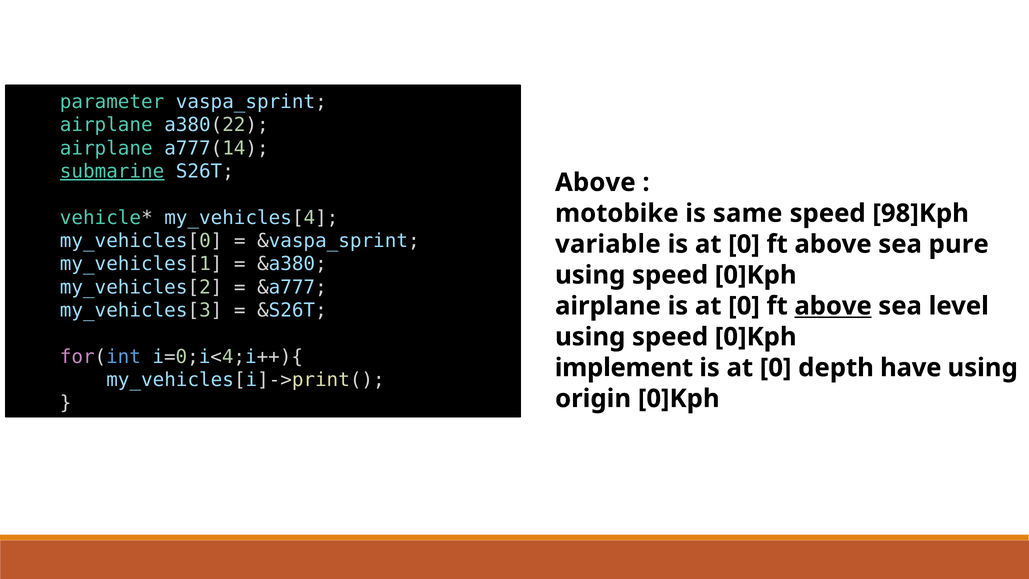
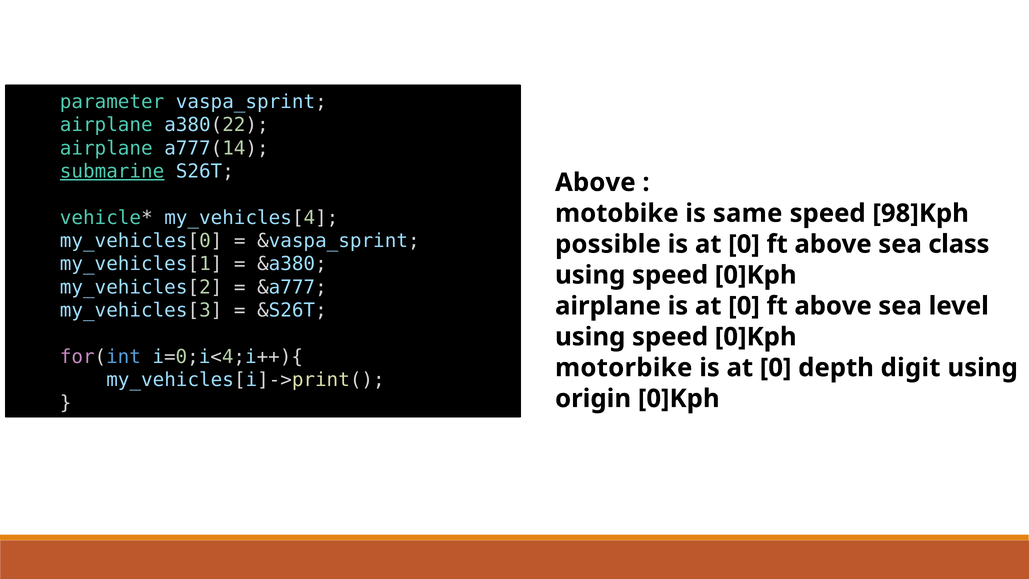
variable: variable -> possible (608, 244)
pure: pure -> class (959, 244)
above underline: present -> none (833, 306)
implement: implement -> motorbike (624, 368)
have: have -> digit (911, 368)
